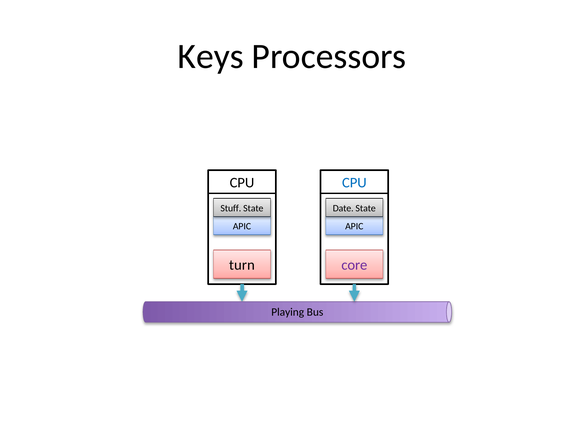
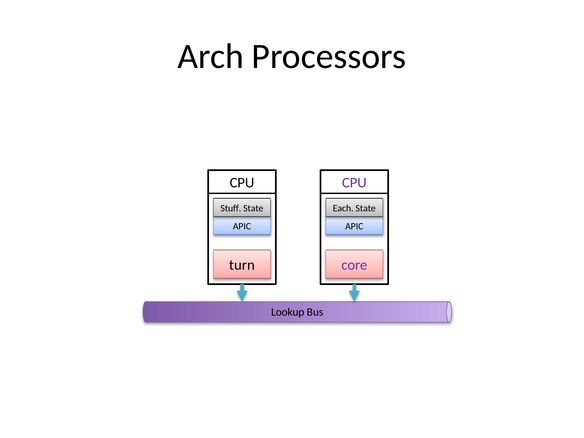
Keys: Keys -> Arch (211, 57)
CPU colour: blue -> purple (354, 183)
Date: Date -> Each (343, 208)
Playing: Playing -> Lookup (288, 312)
